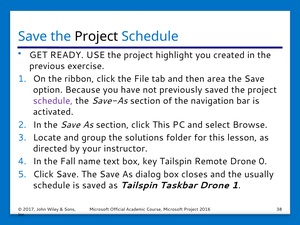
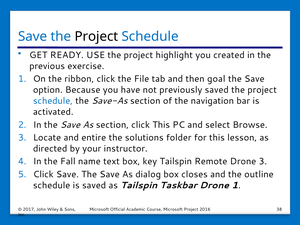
area: area -> goal (216, 79)
schedule colour: purple -> blue (53, 101)
group: group -> entire (94, 138)
Drone 0: 0 -> 3 (263, 161)
usually: usually -> outline (259, 174)
